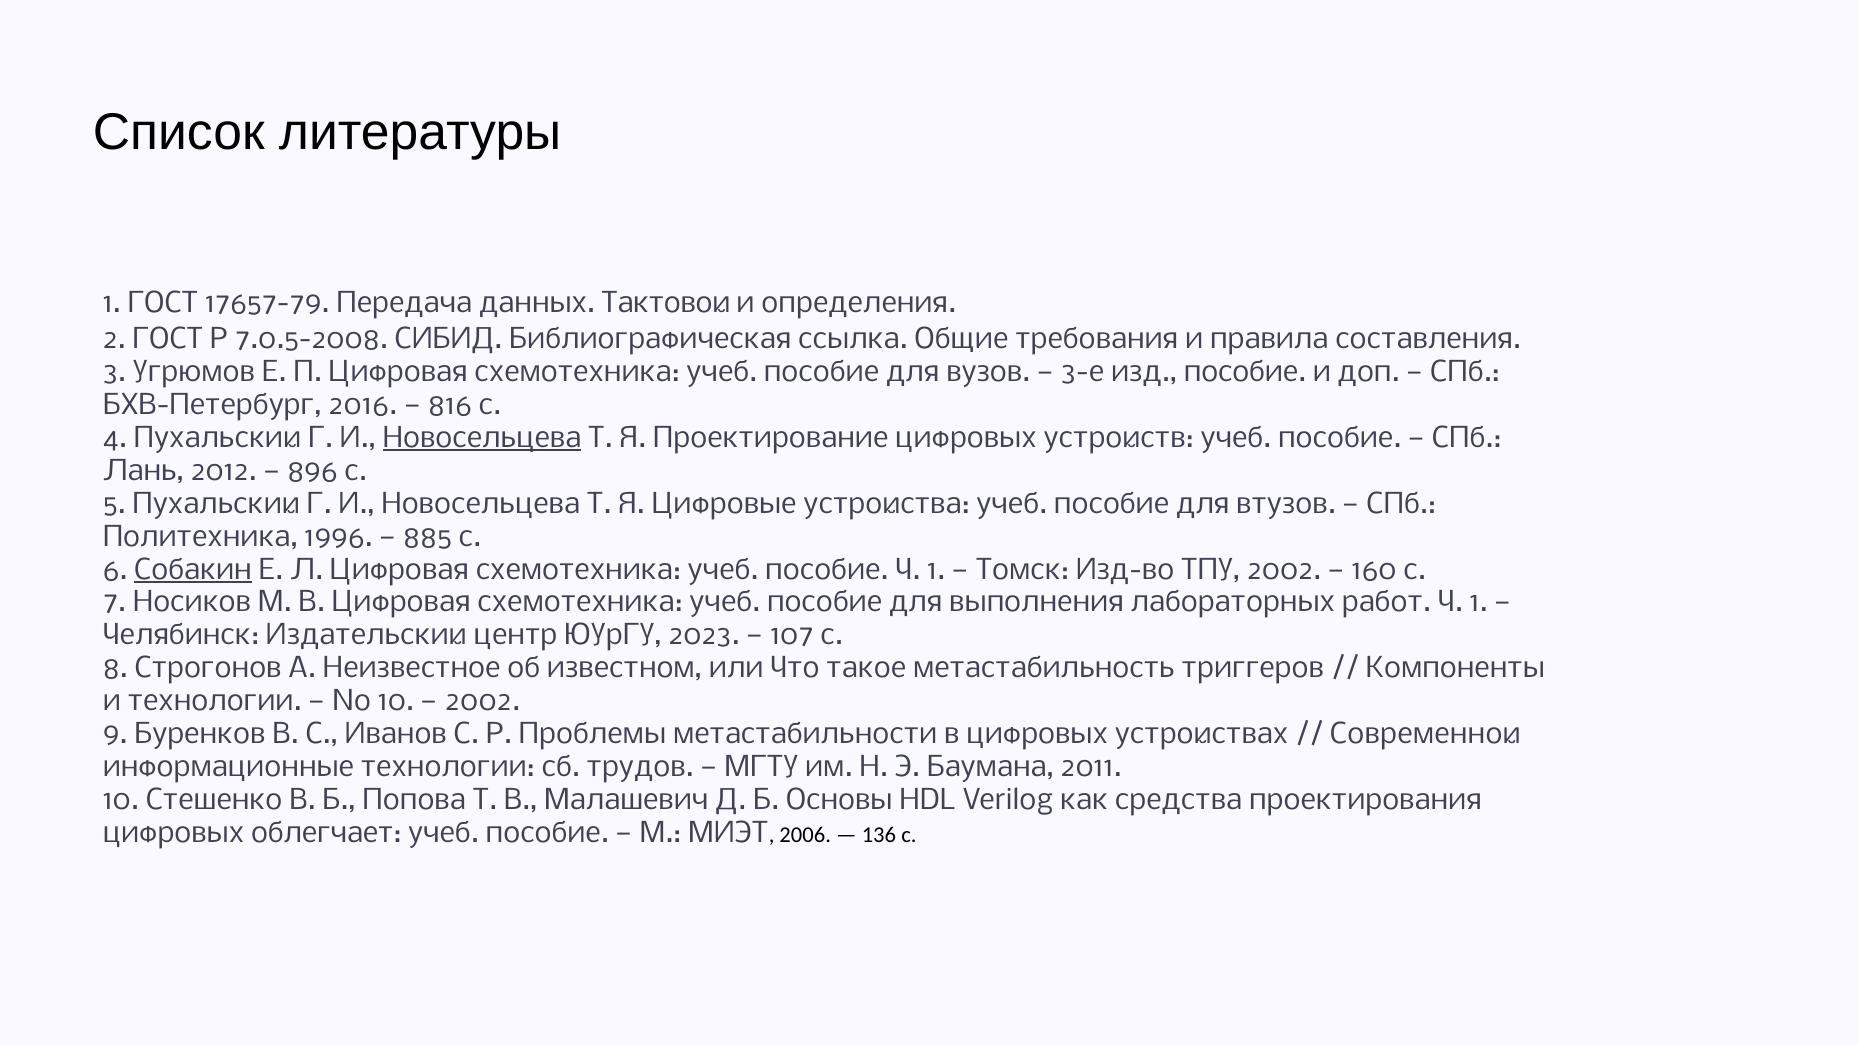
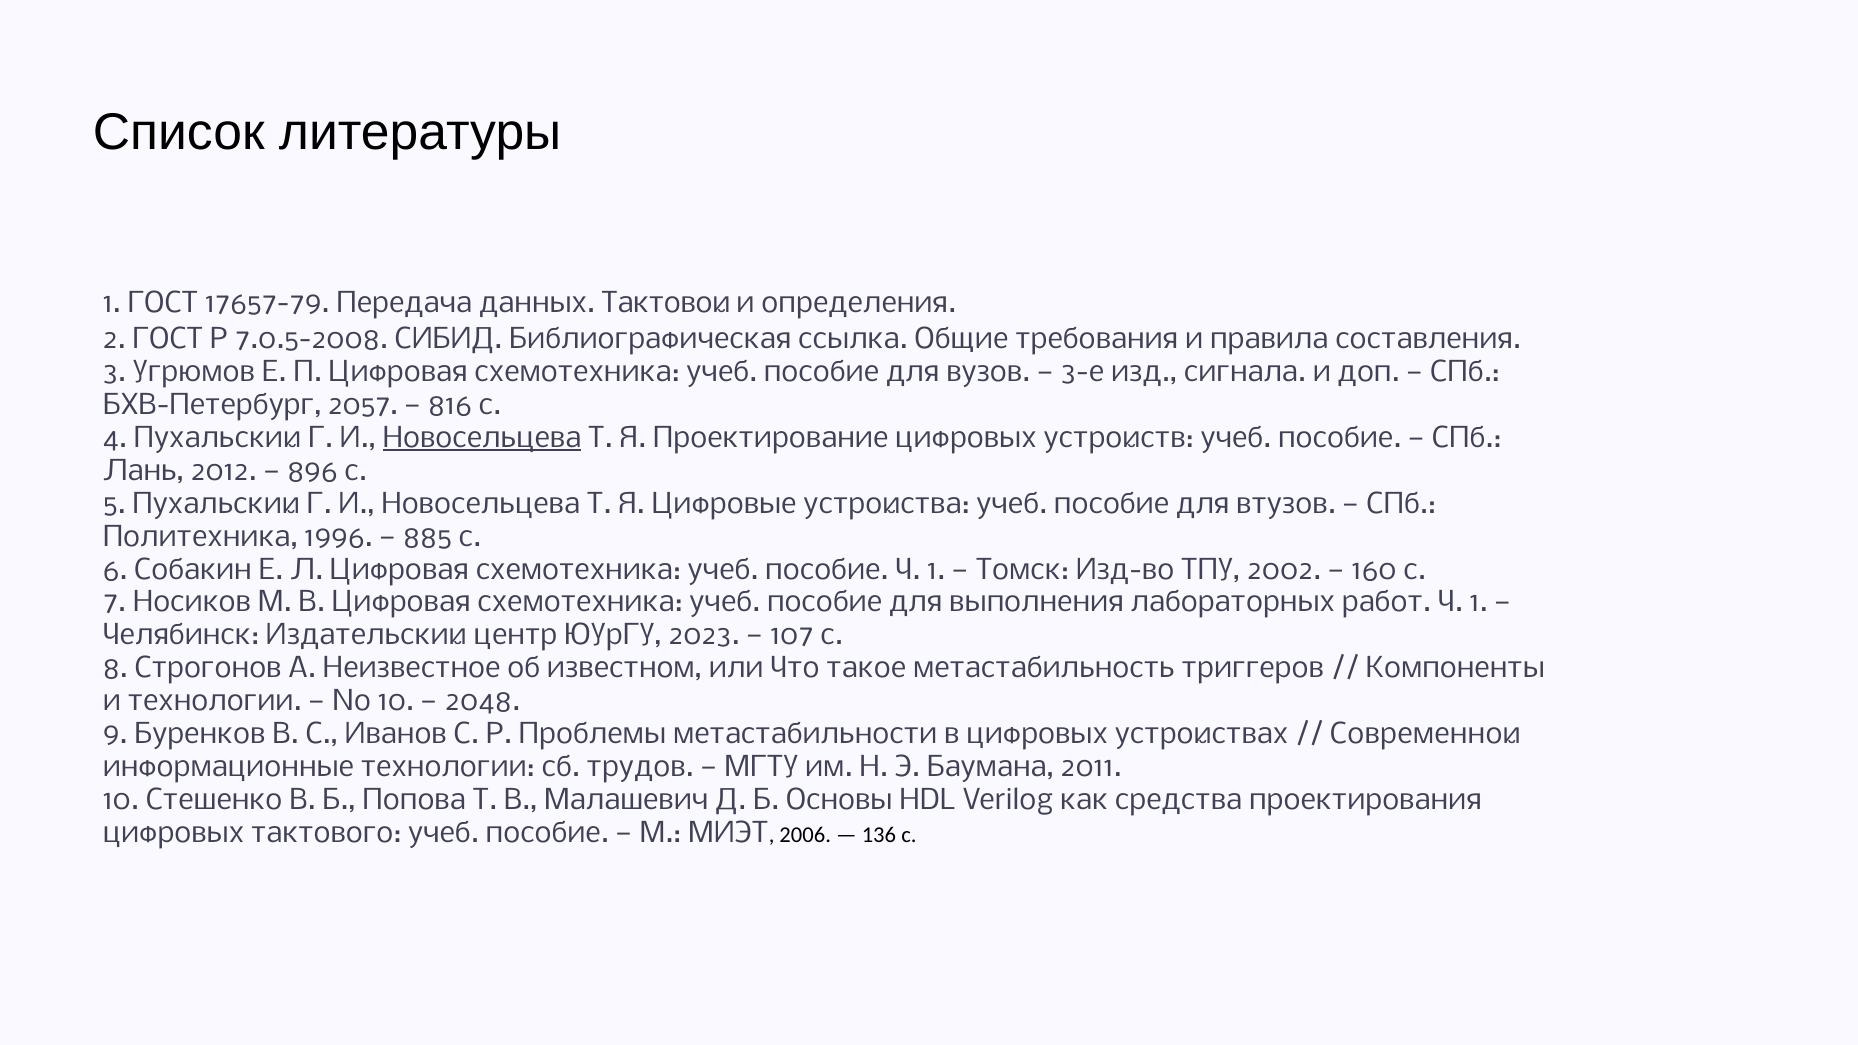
изд пособие: пособие -> сигнала (1245, 373)
2016: 2016 -> 2057 (363, 405)
Собакин underline: present -> none (193, 570)
2002: 2002 -> 2048 (482, 702)
облегчает: облегчает -> тактового (326, 833)
